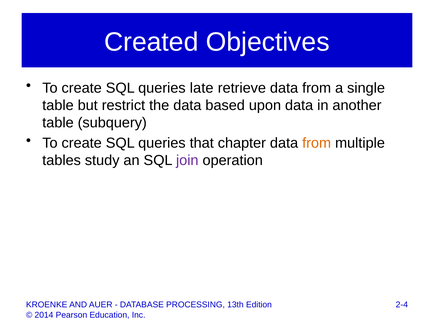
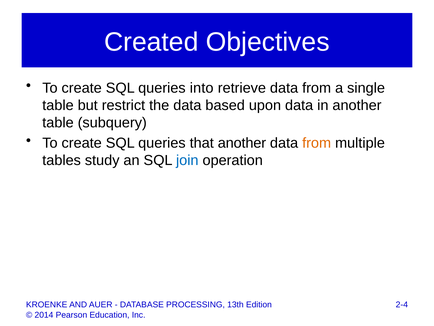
late: late -> into (202, 88)
that chapter: chapter -> another (242, 143)
join colour: purple -> blue (187, 160)
